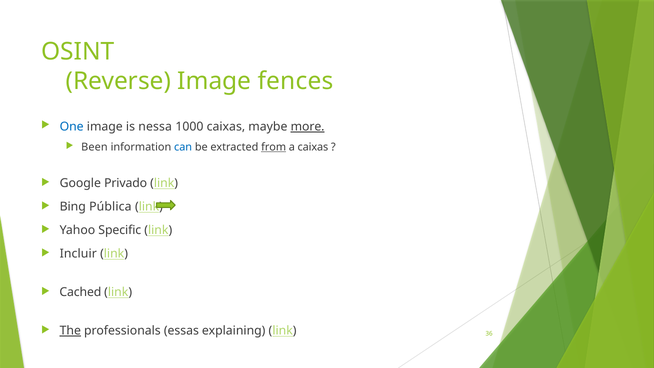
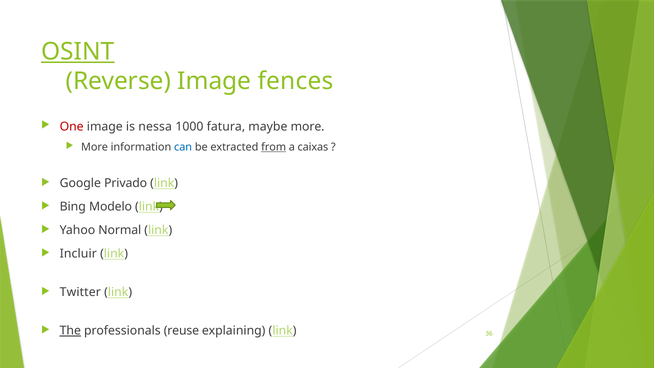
OSINT underline: none -> present (78, 52)
One colour: blue -> red (72, 127)
1000 caixas: caixas -> fatura (226, 127)
more underline: present -> none (308, 127)
Been: Been -> More (95, 147)
Pública: Pública -> Modelo (110, 206)
Specific: Specific -> Normal (120, 230)
Cached: Cached -> Twitter (80, 292)
essas: essas -> reuse (181, 331)
